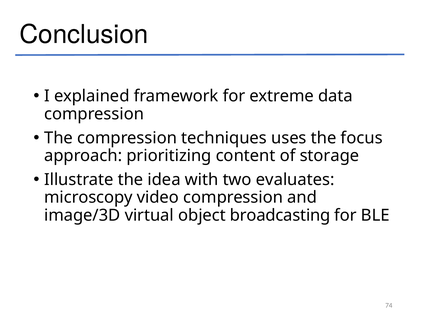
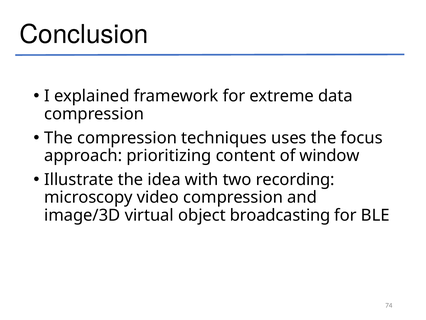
storage: storage -> window (330, 156)
evaluates: evaluates -> recording (295, 179)
